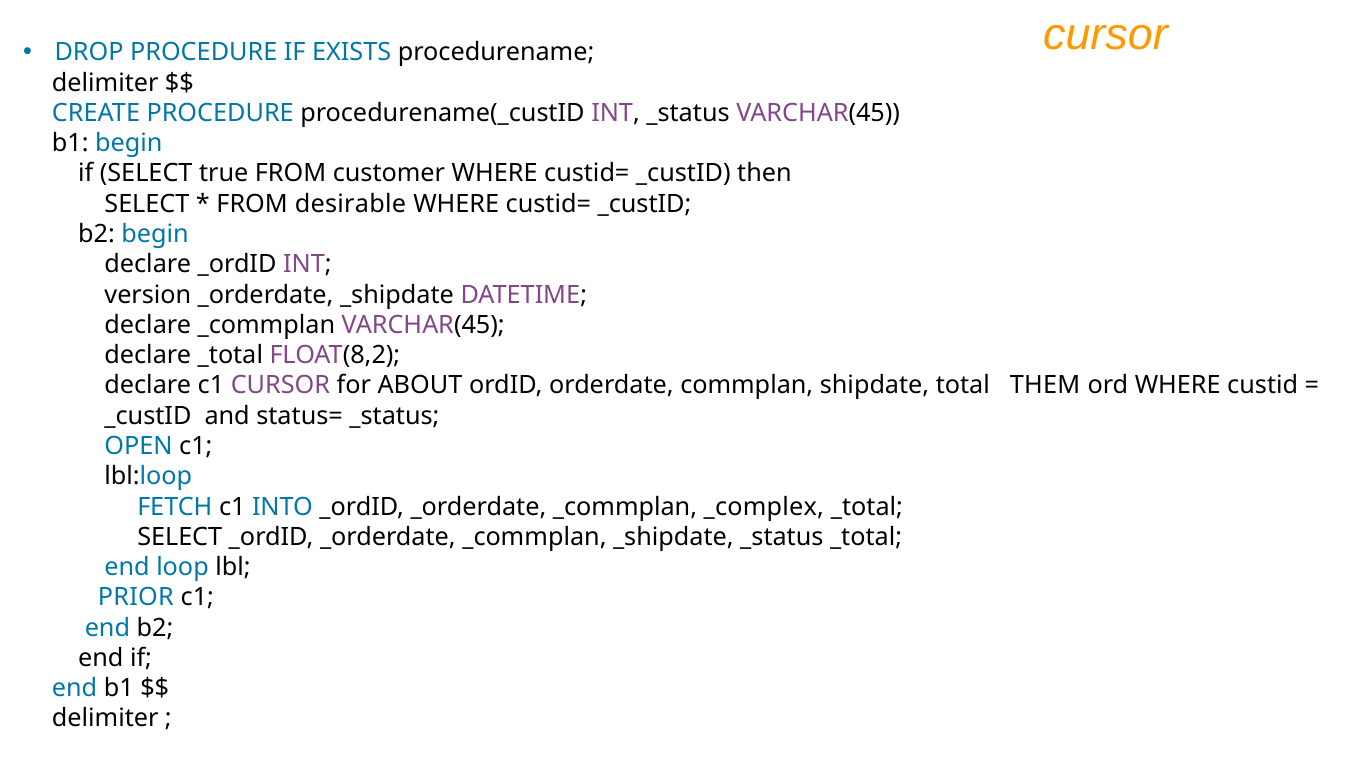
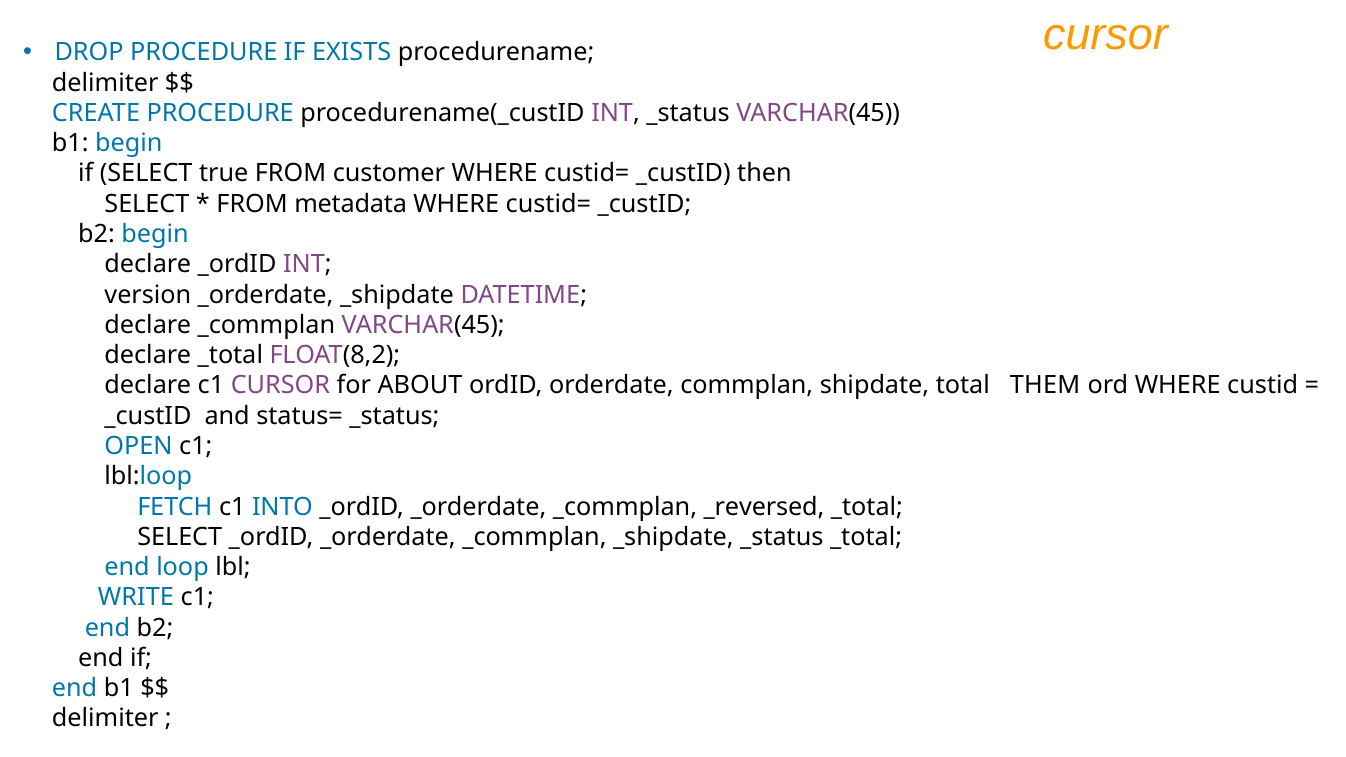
desirable: desirable -> metadata (351, 204)
_complex: _complex -> _reversed (764, 507)
PRIOR: PRIOR -> WRITE (136, 598)
